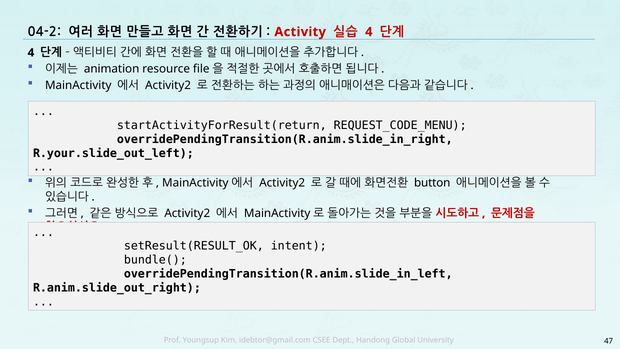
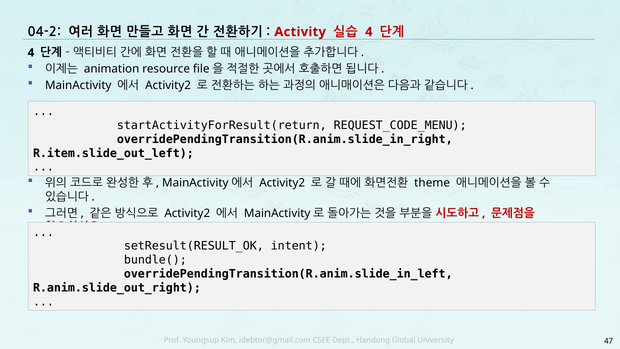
R.your.slide_out_left: R.your.slide_out_left -> R.item.slide_out_left (113, 153)
button: button -> theme (432, 183)
